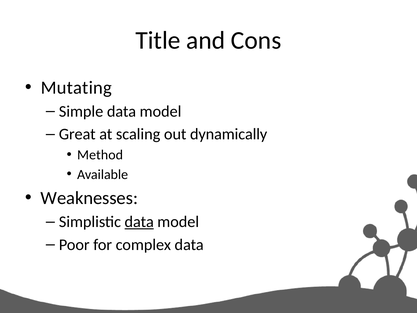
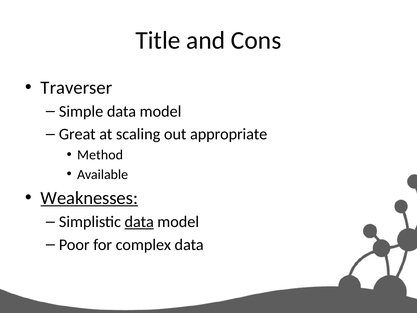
Mutating: Mutating -> Traverser (76, 87)
dynamically: dynamically -> appropriate (229, 134)
Weaknesses underline: none -> present (89, 198)
